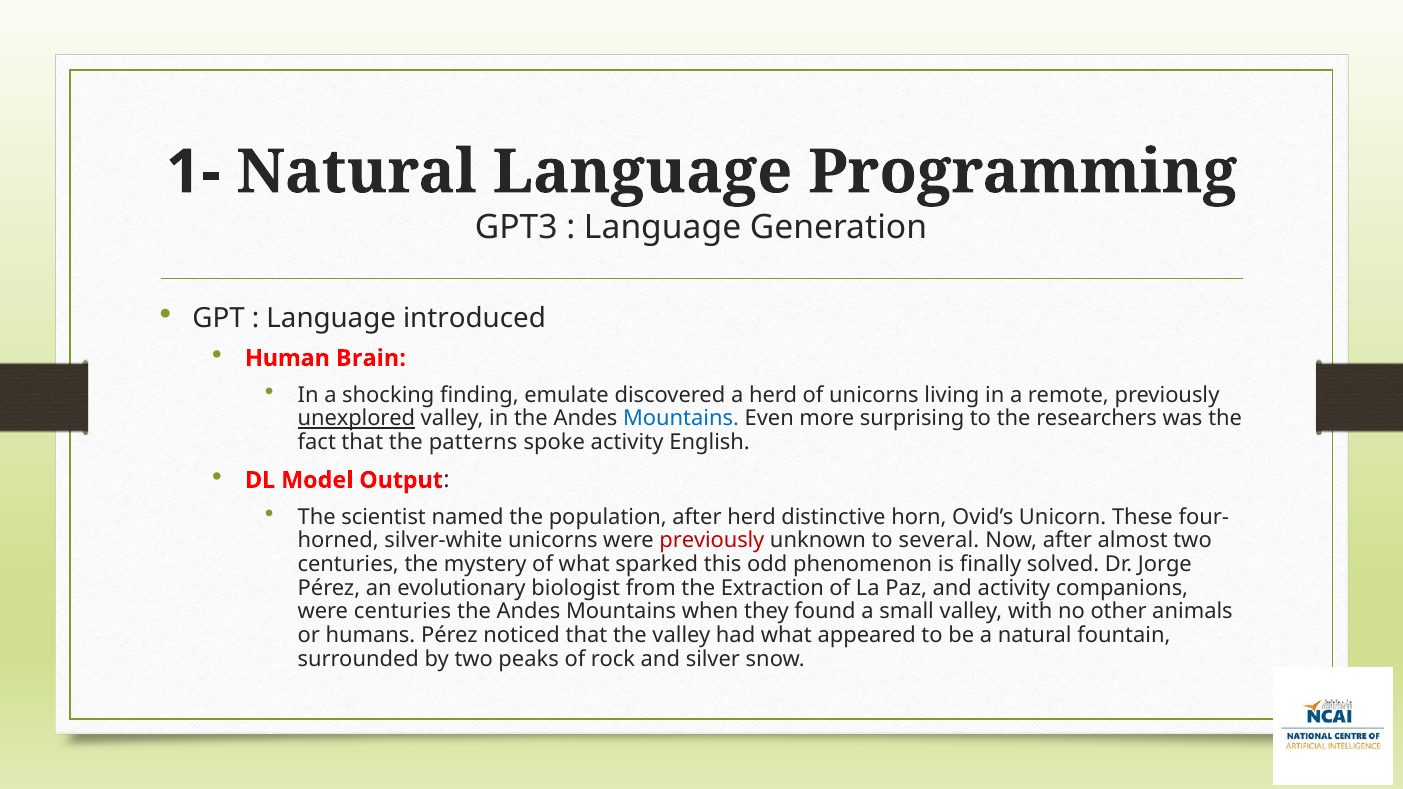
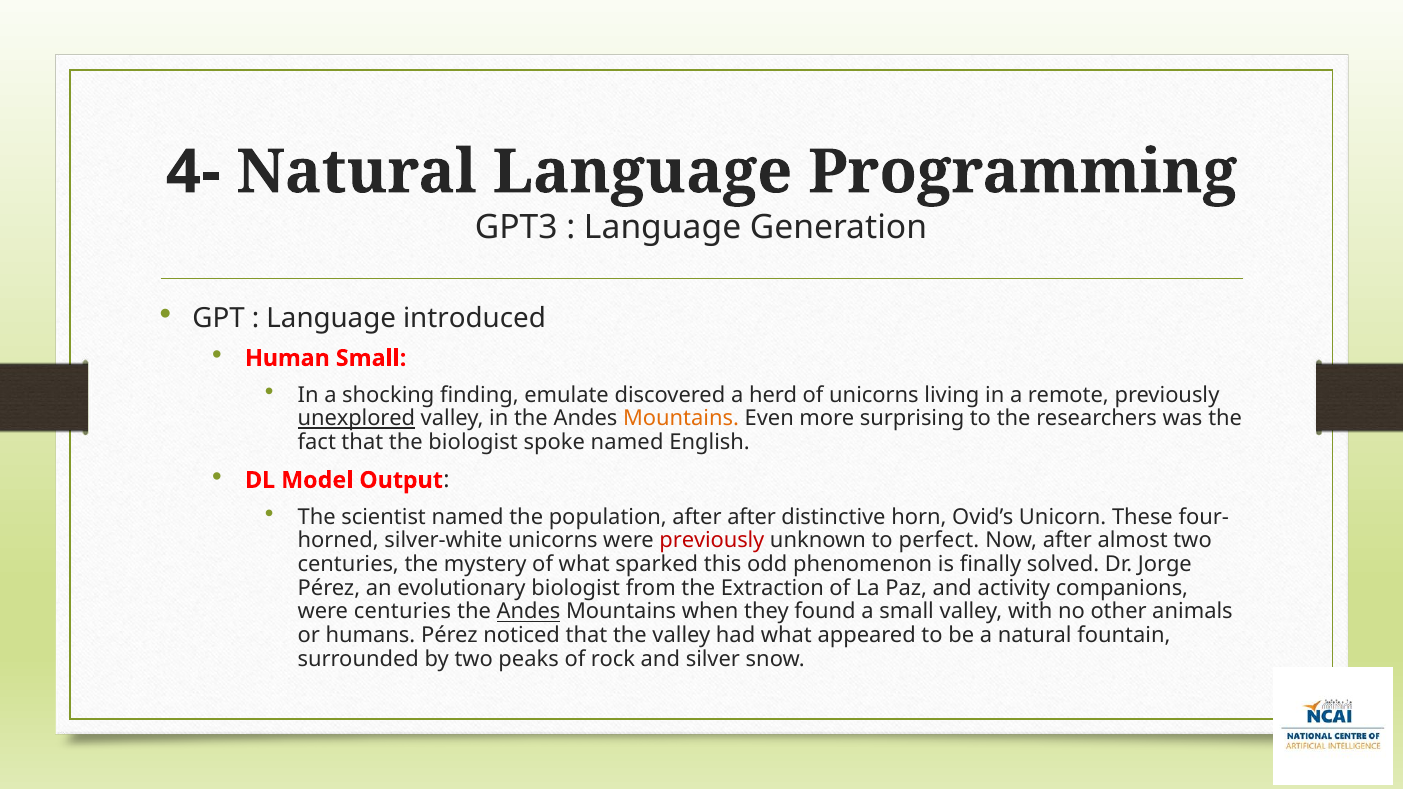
1-: 1- -> 4- (193, 172)
Human Brain: Brain -> Small (371, 358)
Mountains colour: blue -> orange (681, 419)
the patterns: patterns -> biologist (473, 442)
spoke activity: activity -> named (627, 442)
after herd: herd -> after (752, 517)
several: several -> perfect (939, 541)
Andes underline: none -> present (528, 612)
